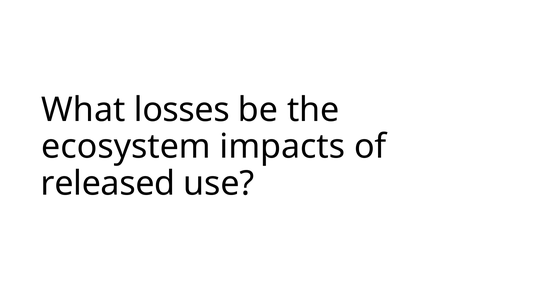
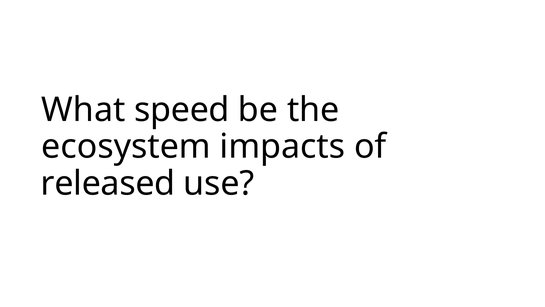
losses: losses -> speed (182, 110)
